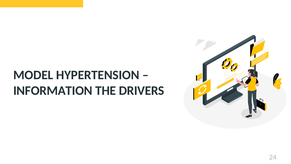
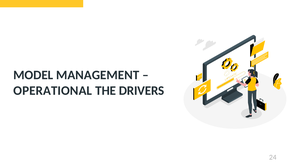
HYPERTENSION: HYPERTENSION -> MANAGEMENT (98, 75)
INFORMATION: INFORMATION -> OPERATIONAL (53, 90)
